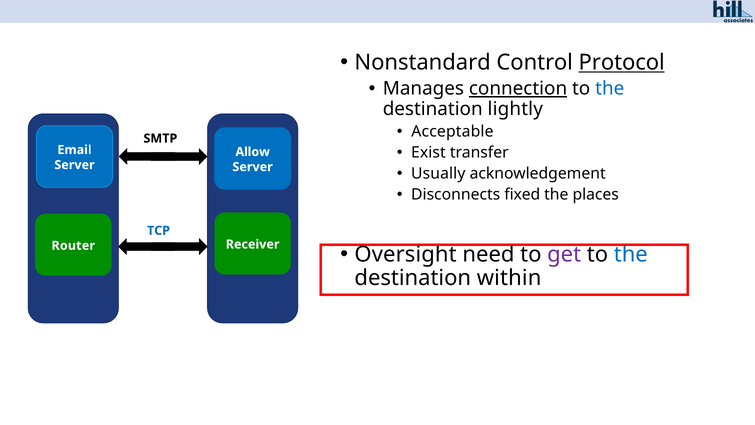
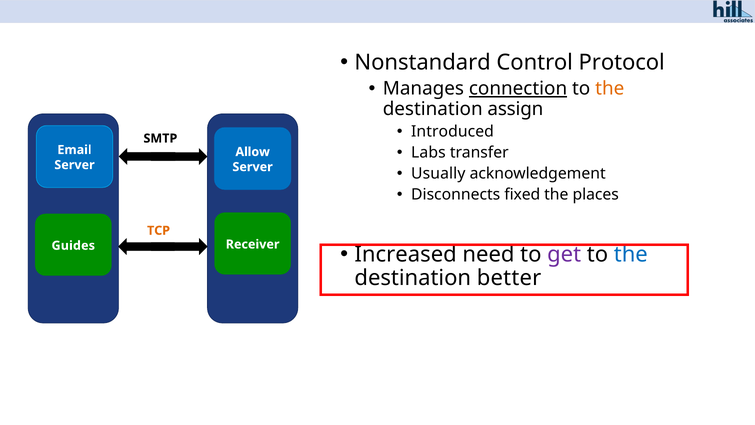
Protocol underline: present -> none (622, 62)
the colour: blue -> orange (610, 89)
lightly: lightly -> assign (515, 109)
Acceptable: Acceptable -> Introduced (453, 132)
Exist: Exist -> Labs (428, 152)
TCP colour: blue -> orange (158, 230)
Oversight: Oversight -> Increased (406, 254)
Router: Router -> Guides (73, 245)
within: within -> better (509, 278)
